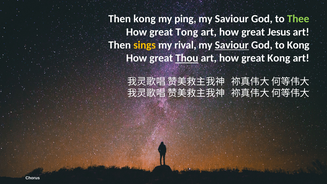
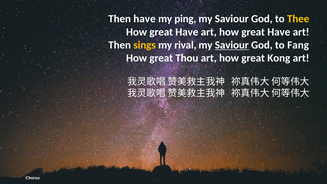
Then kong: kong -> have (145, 19)
Thee colour: light green -> yellow (298, 19)
Tong: Tong -> Have (187, 32)
art how great Jesus: Jesus -> Have (279, 32)
to Kong: Kong -> Fang (298, 45)
Thou underline: present -> none (187, 58)
